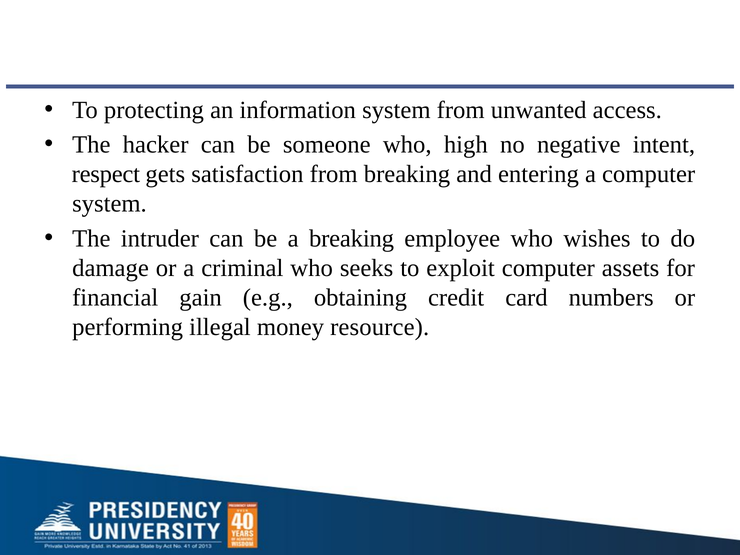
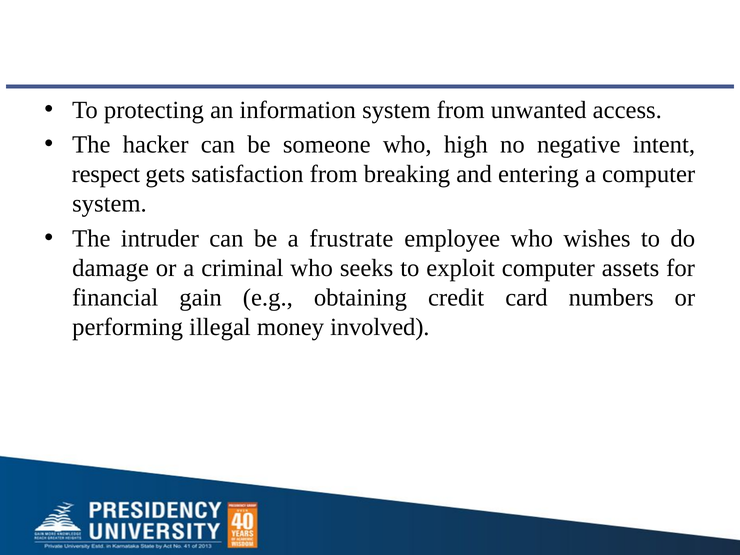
a breaking: breaking -> frustrate (351, 238)
resource: resource -> involved (380, 327)
